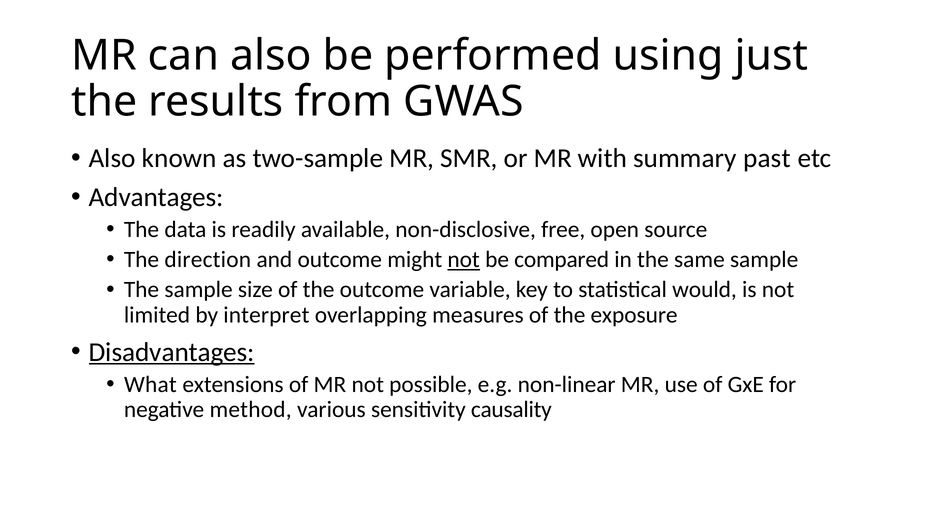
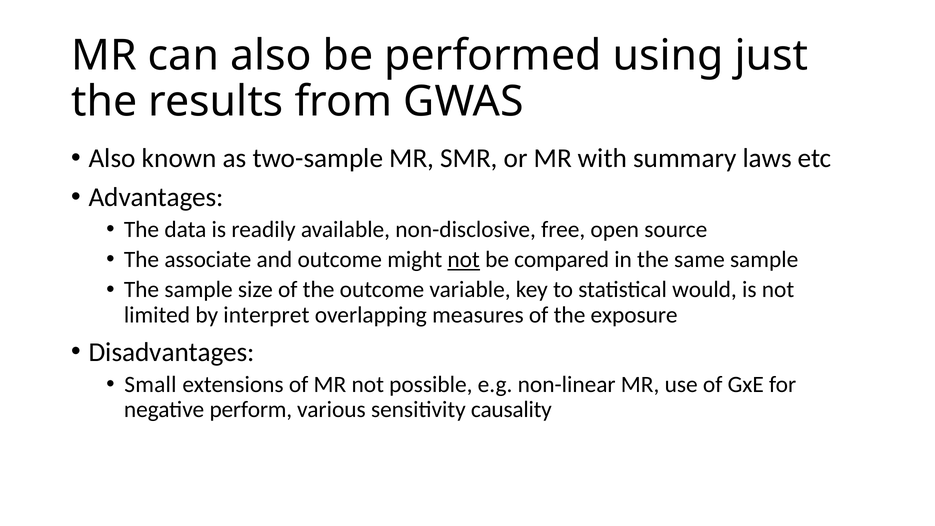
past: past -> laws (767, 158)
direction: direction -> associate (208, 260)
Disadvantages underline: present -> none (172, 352)
What: What -> Small (150, 384)
method: method -> perform (251, 409)
